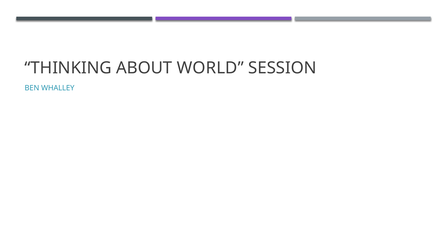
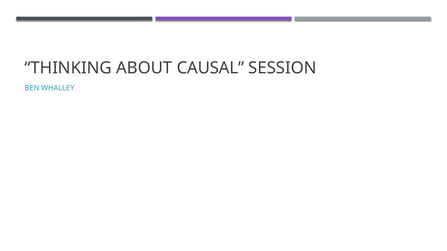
WORLD: WORLD -> CAUSAL (210, 68)
